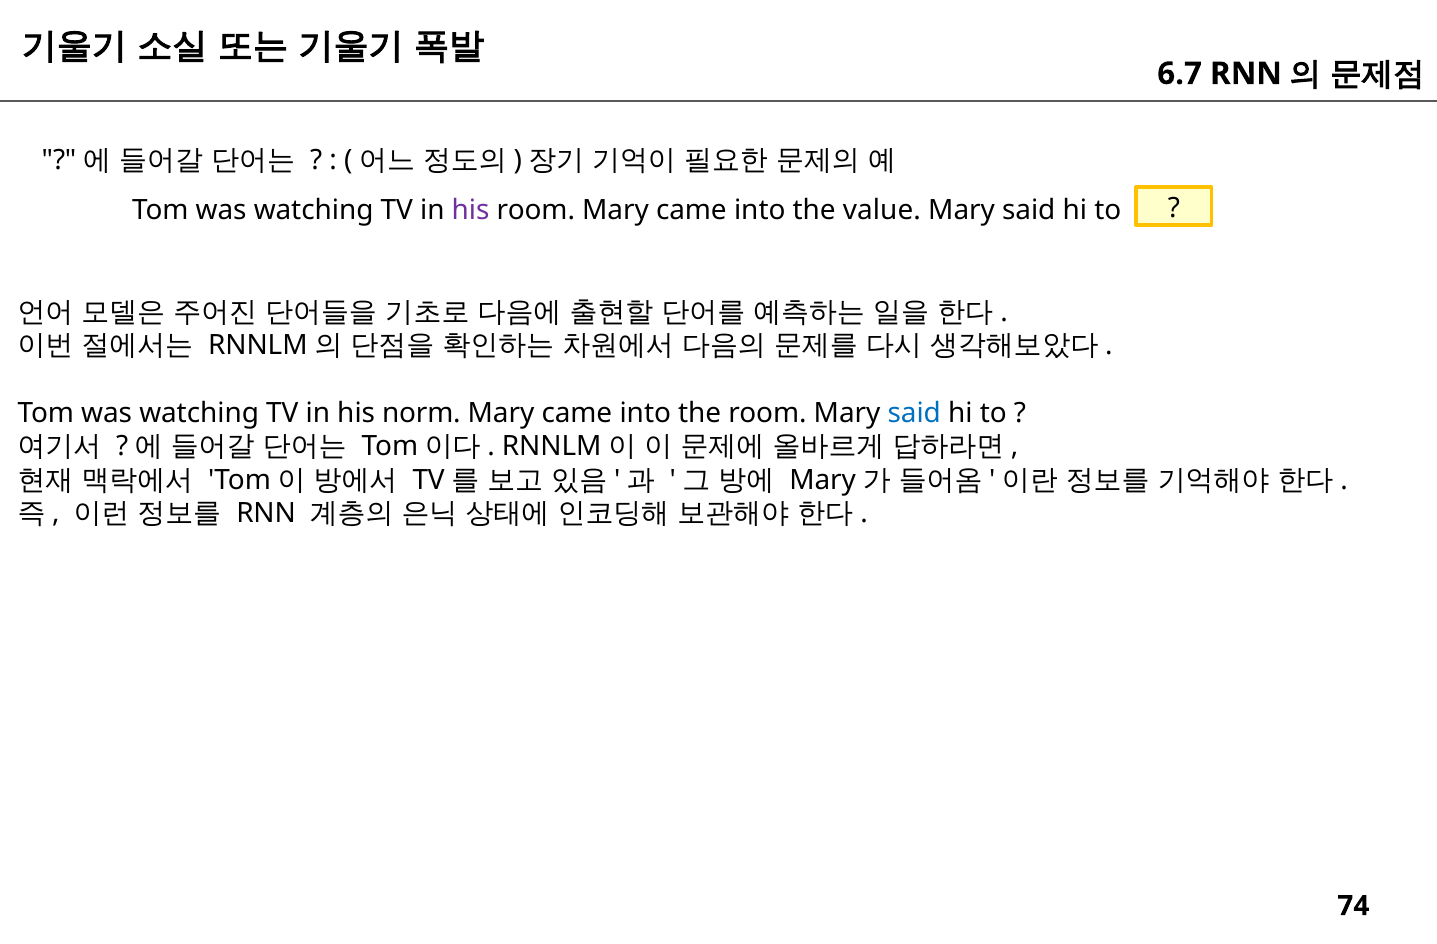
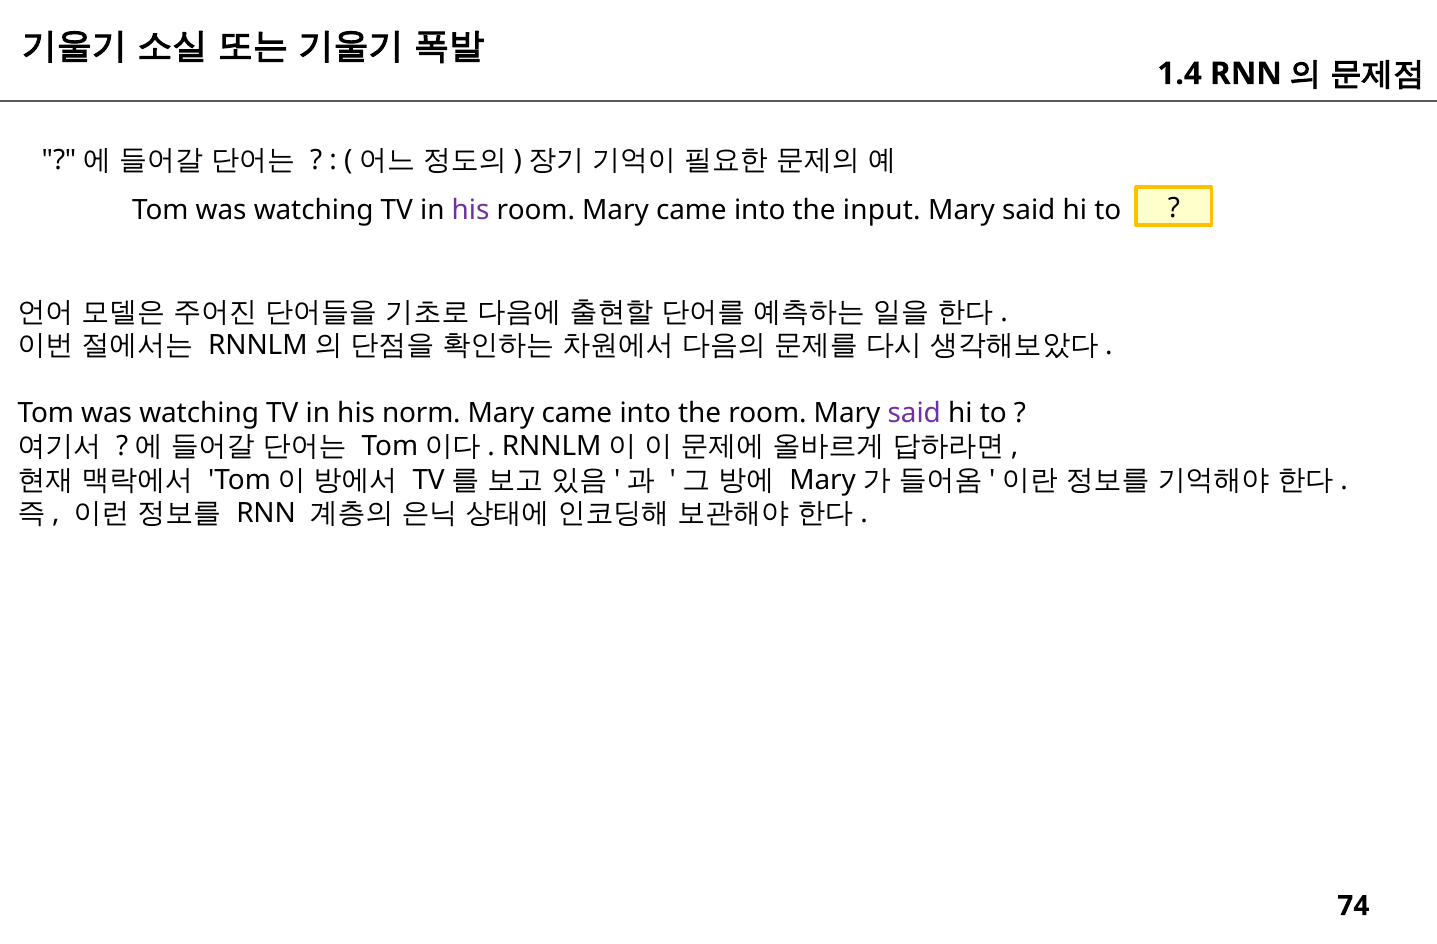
6.7: 6.7 -> 1.4 (1180, 74)
value: value -> input (882, 211)
said colour: blue -> purple (914, 413)
